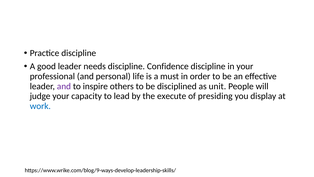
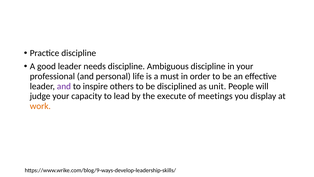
Confidence: Confidence -> Ambiguous (168, 66)
presiding: presiding -> meetings (215, 96)
work colour: blue -> orange (40, 106)
